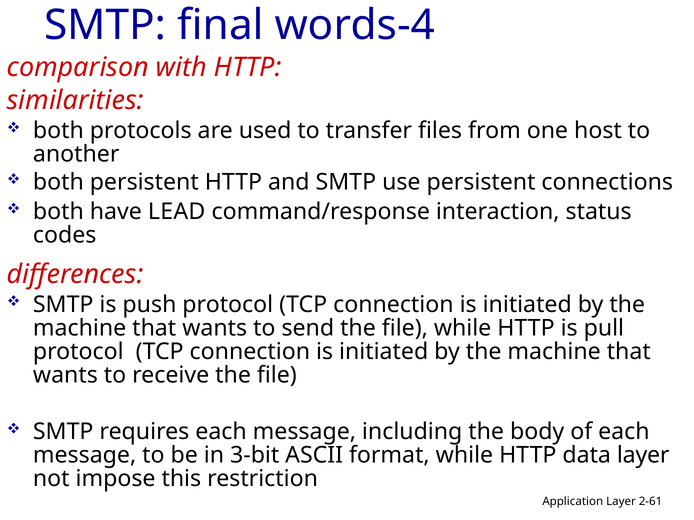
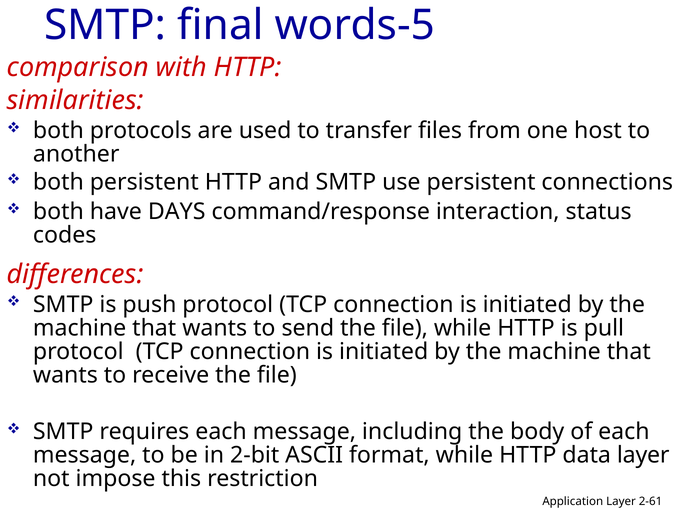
words-4: words-4 -> words-5 (355, 25)
LEAD: LEAD -> DAYS (177, 212)
3-bit: 3-bit -> 2-bit (255, 456)
